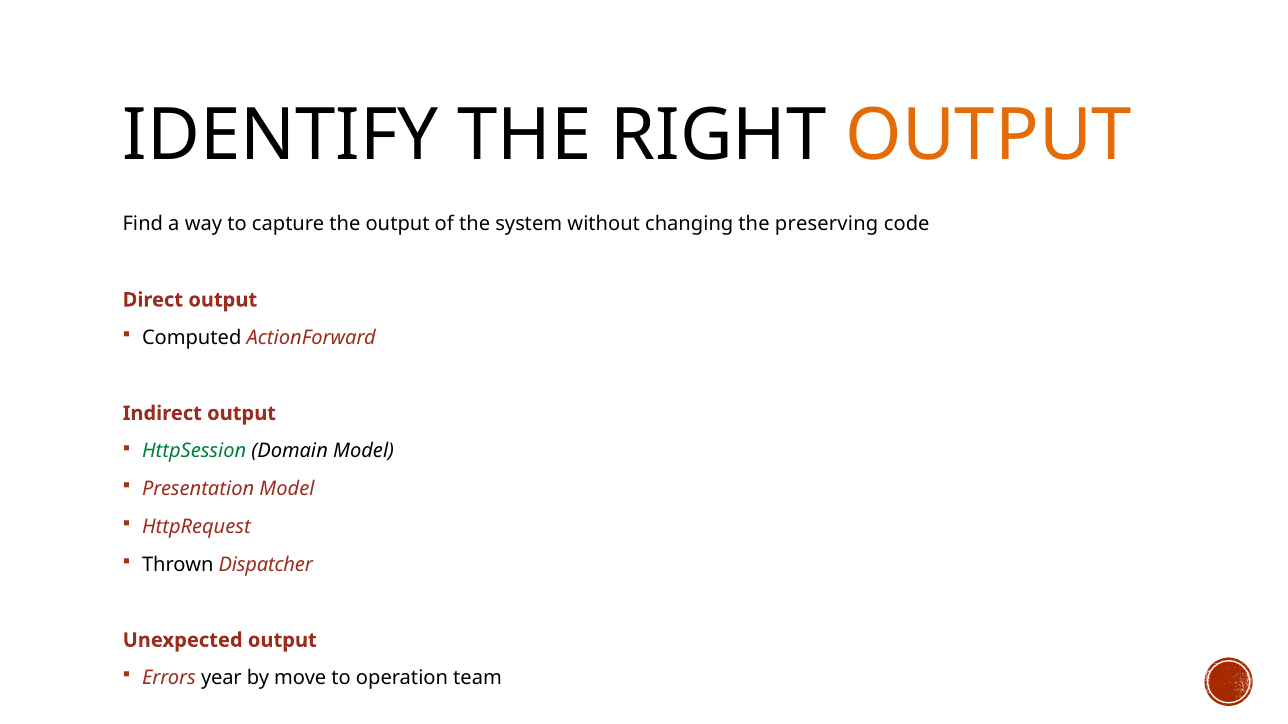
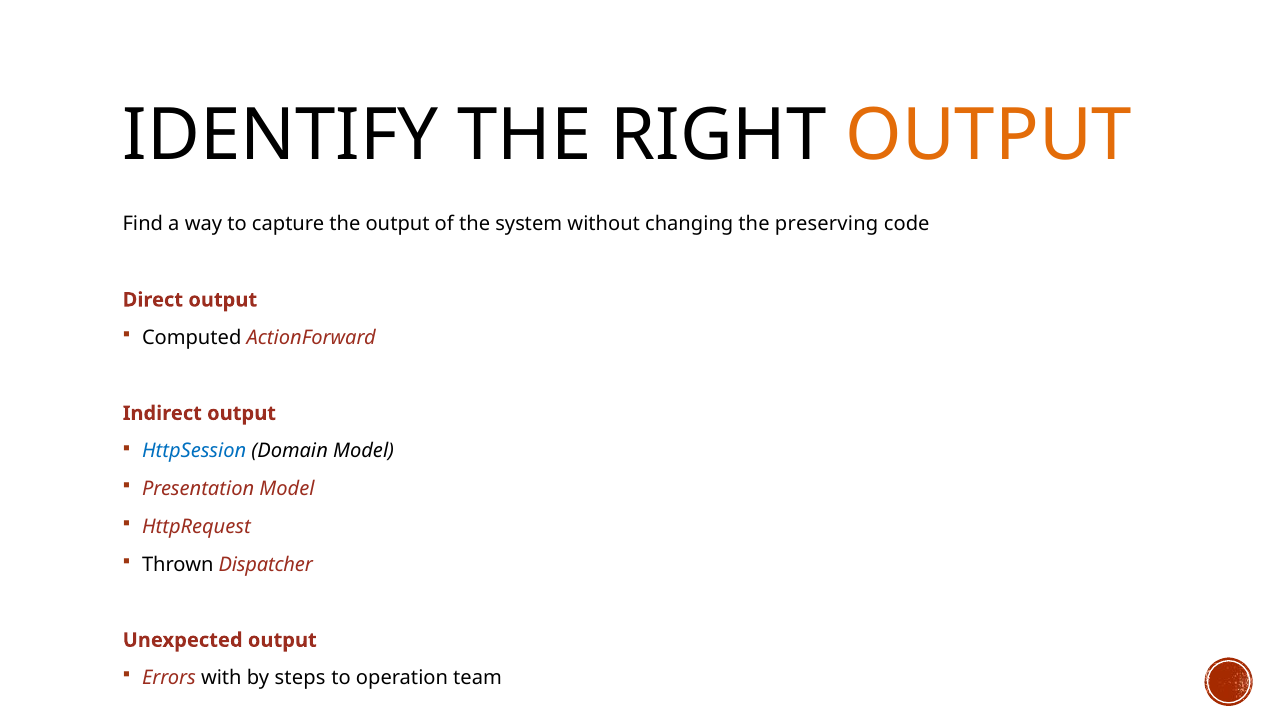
HttpSession colour: green -> blue (194, 451)
year: year -> with (221, 678)
move: move -> steps (300, 678)
